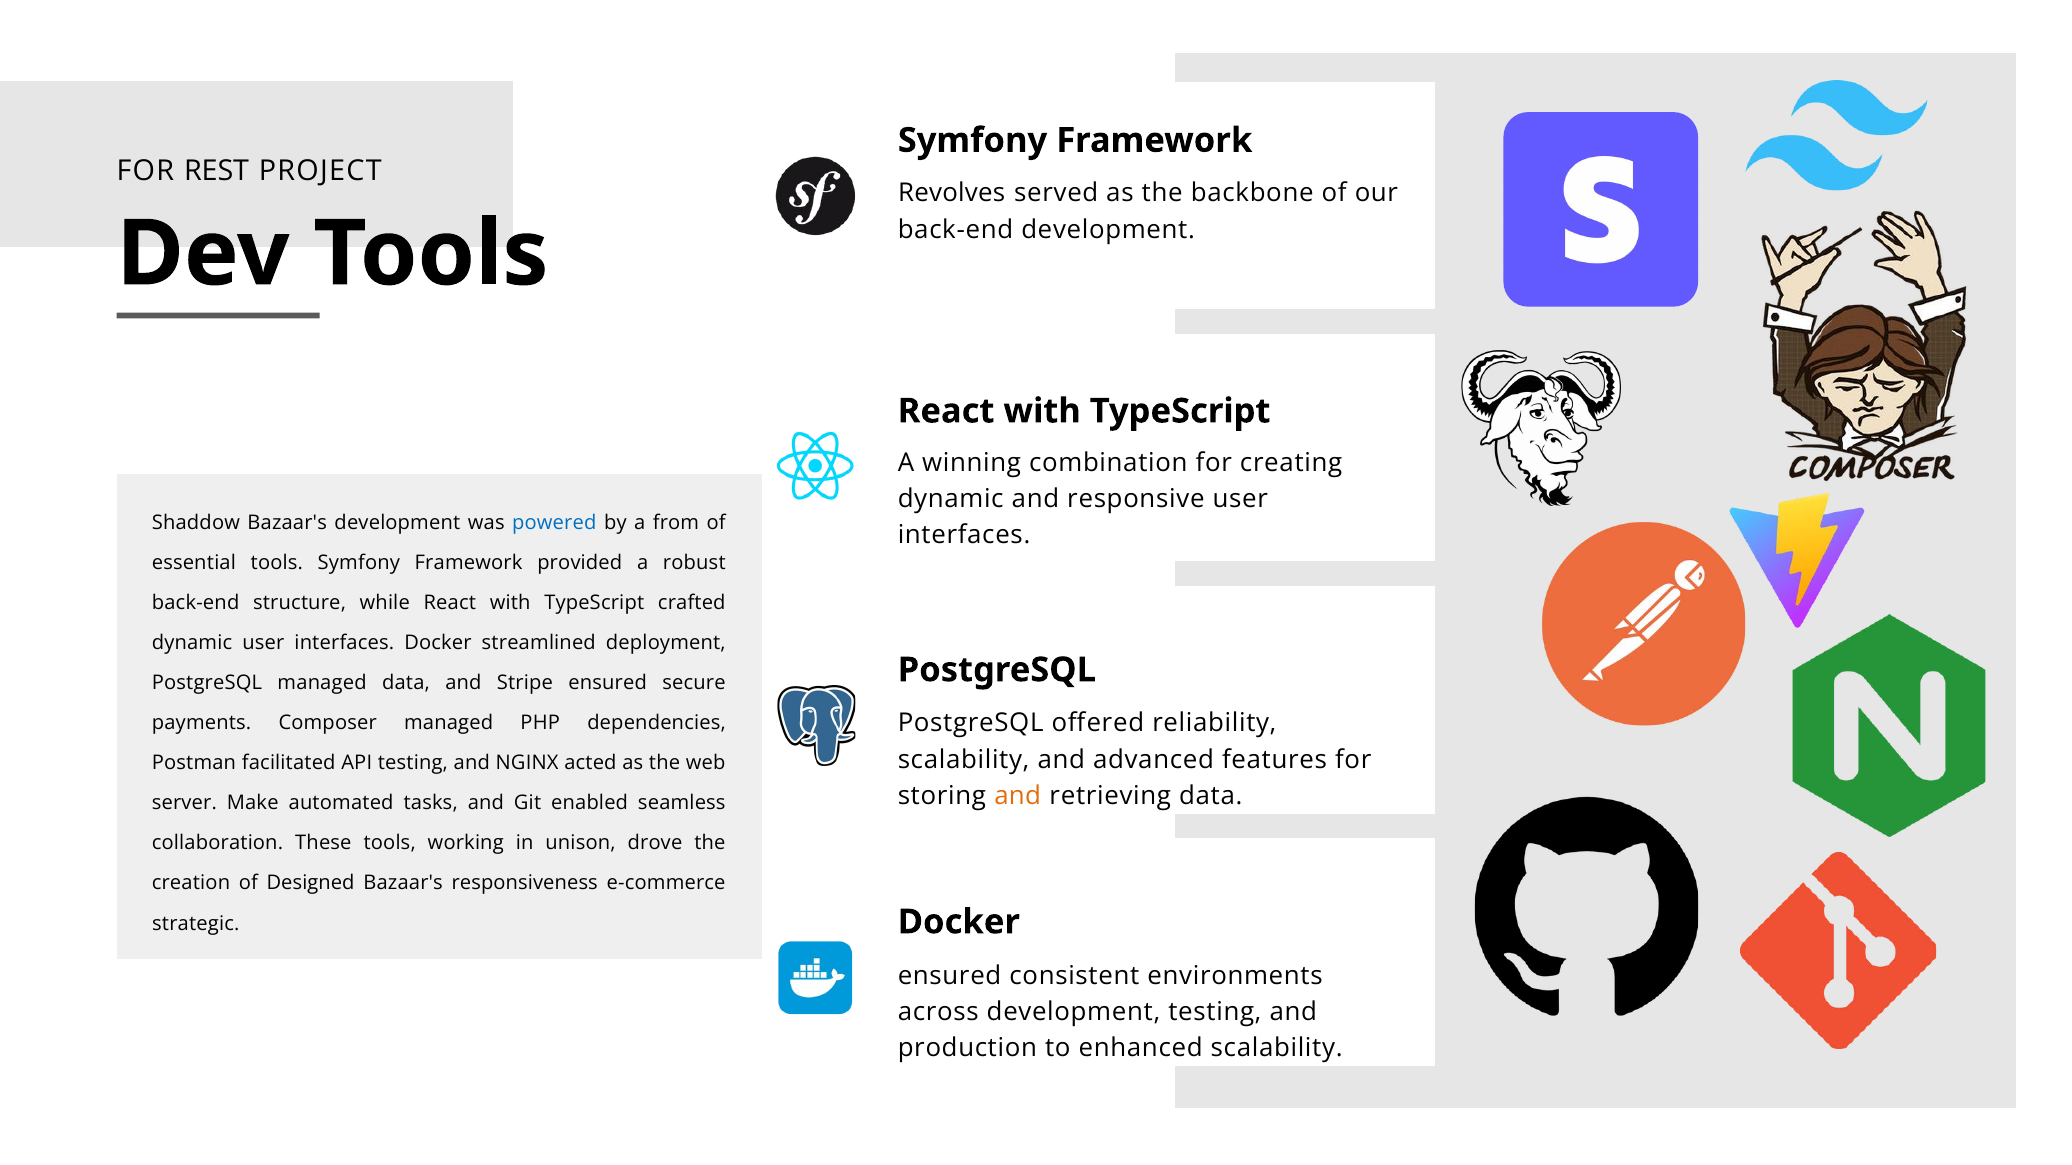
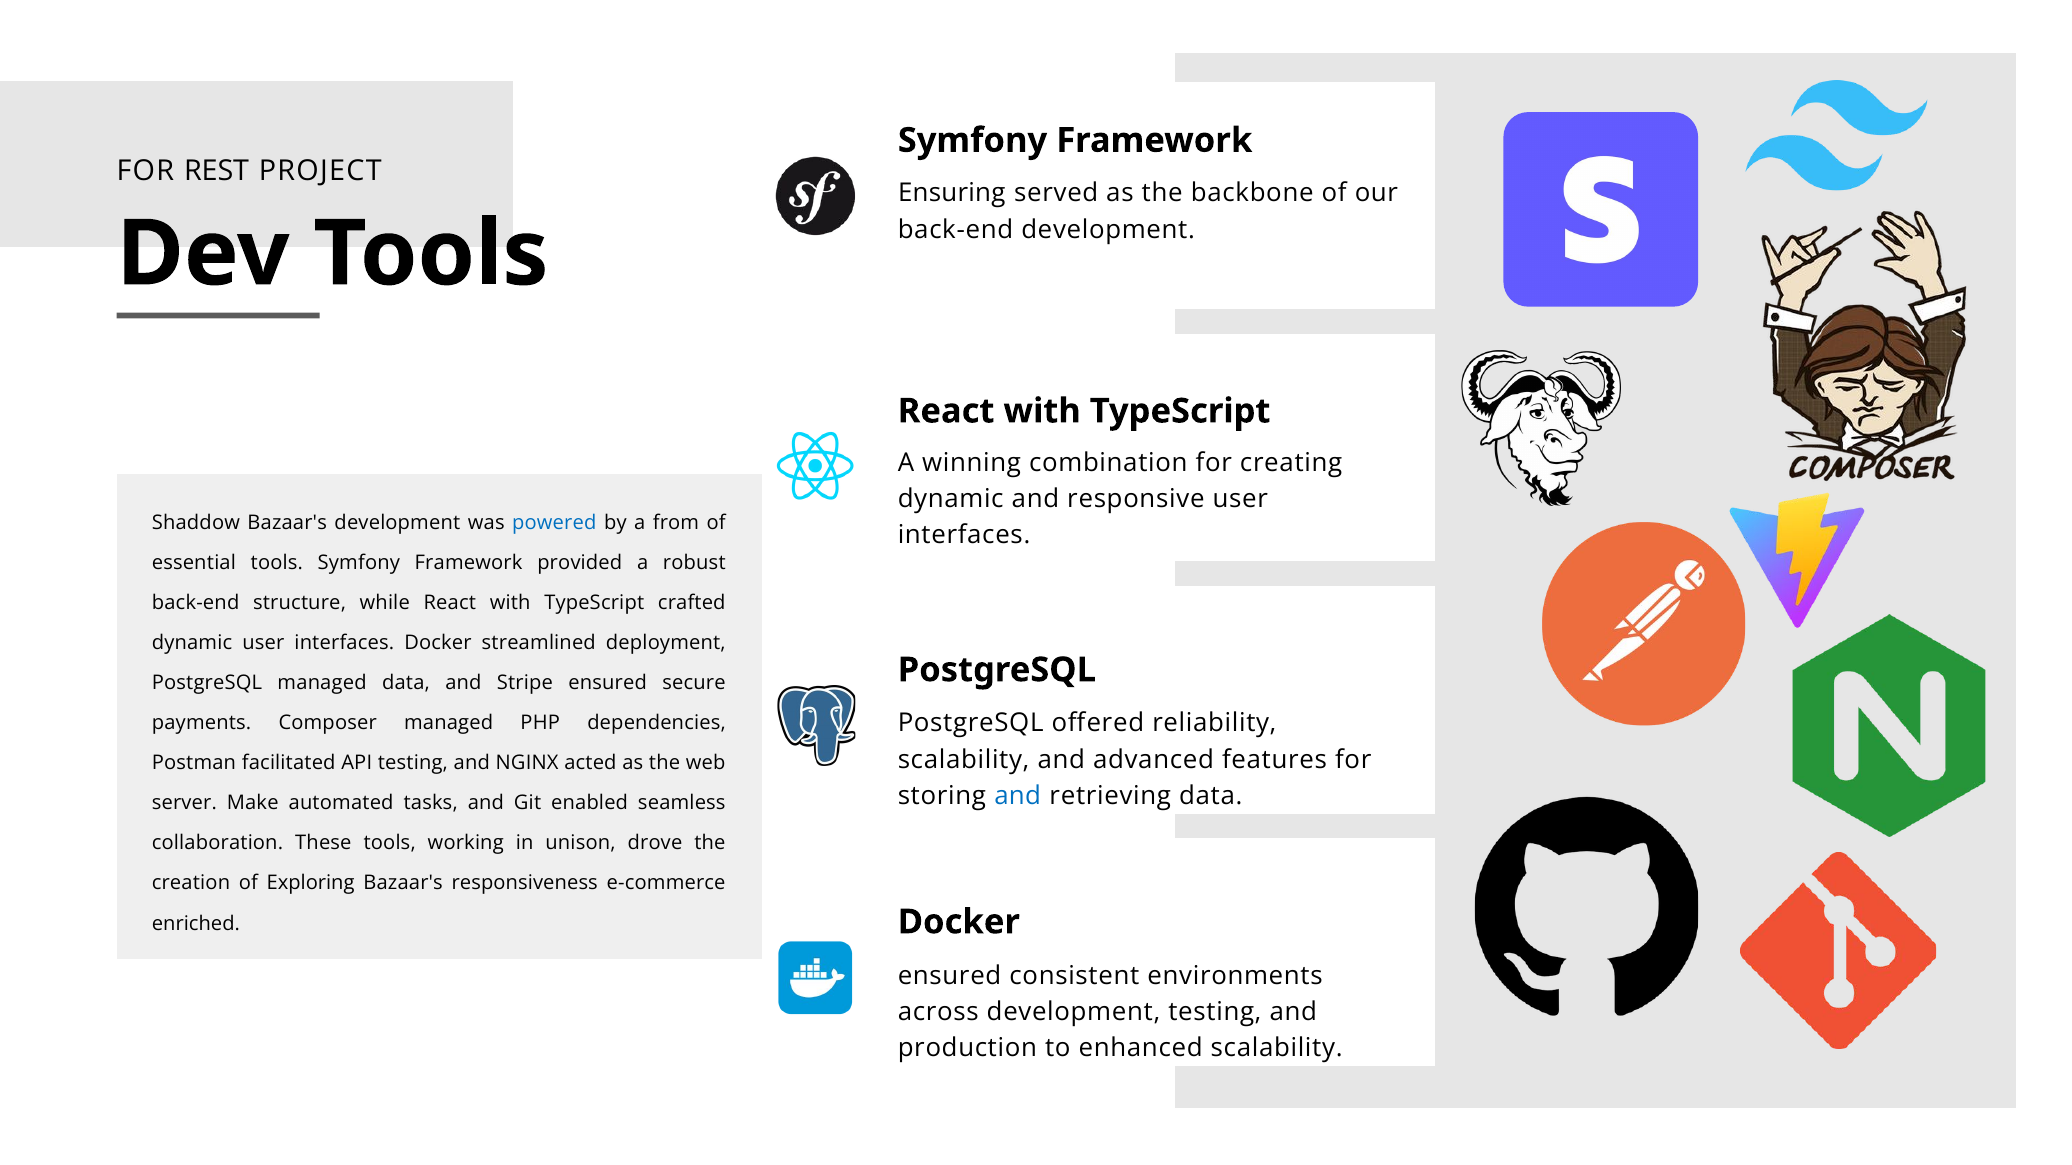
Revolves: Revolves -> Ensuring (952, 194)
and colour: orange -> blue (1018, 796)
Designed: Designed -> Exploring (311, 884)
strategic: strategic -> enriched (196, 924)
